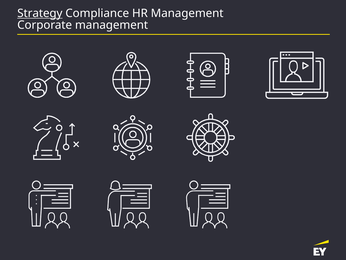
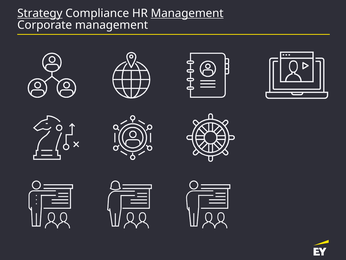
Management underline: none -> present (187, 13)
